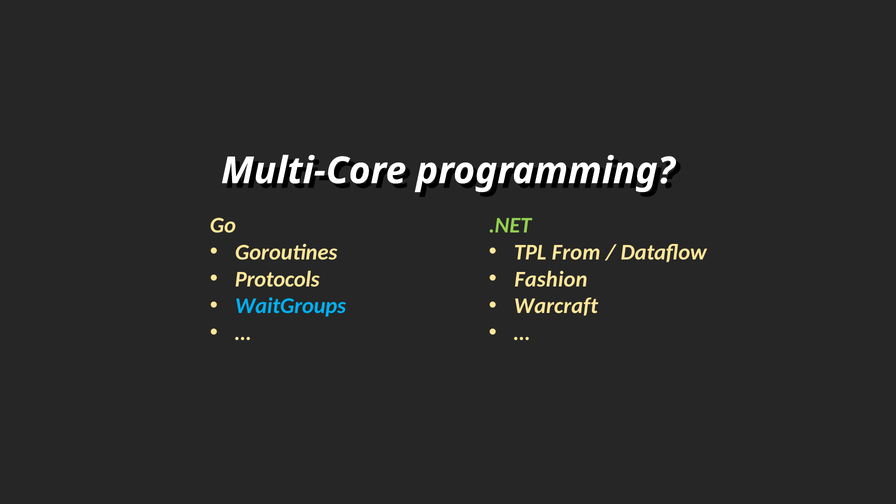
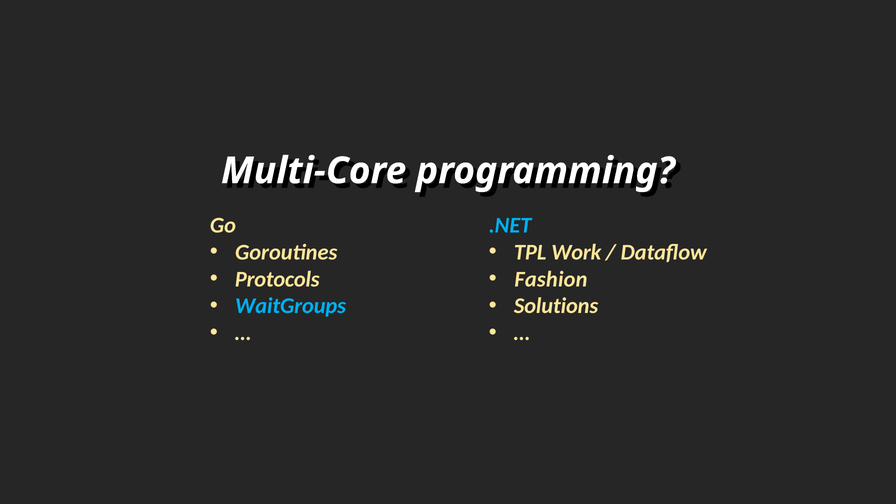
.NET colour: light green -> light blue (510, 225)
From: From -> Work (576, 252)
Warcraft: Warcraft -> Solutions (556, 306)
